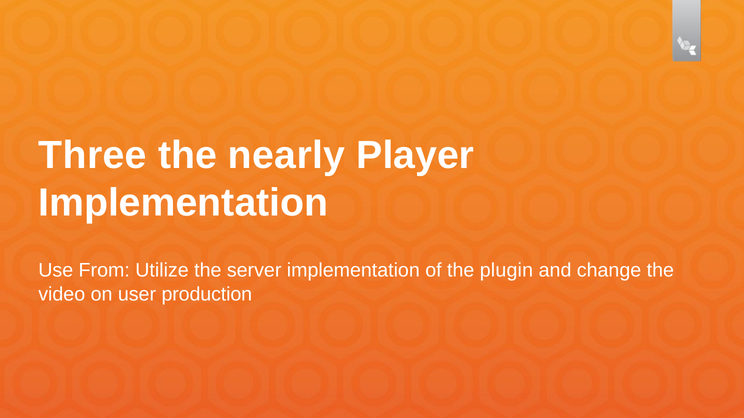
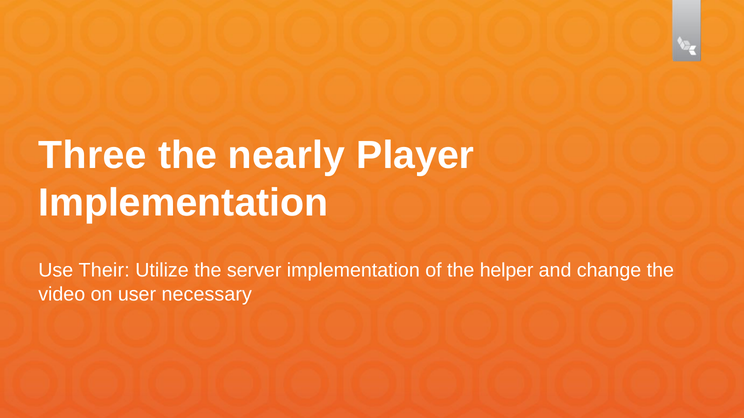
From: From -> Their (104, 271)
plugin: plugin -> helper (507, 271)
production: production -> necessary (207, 294)
